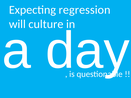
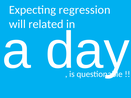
culture: culture -> related (46, 24)
